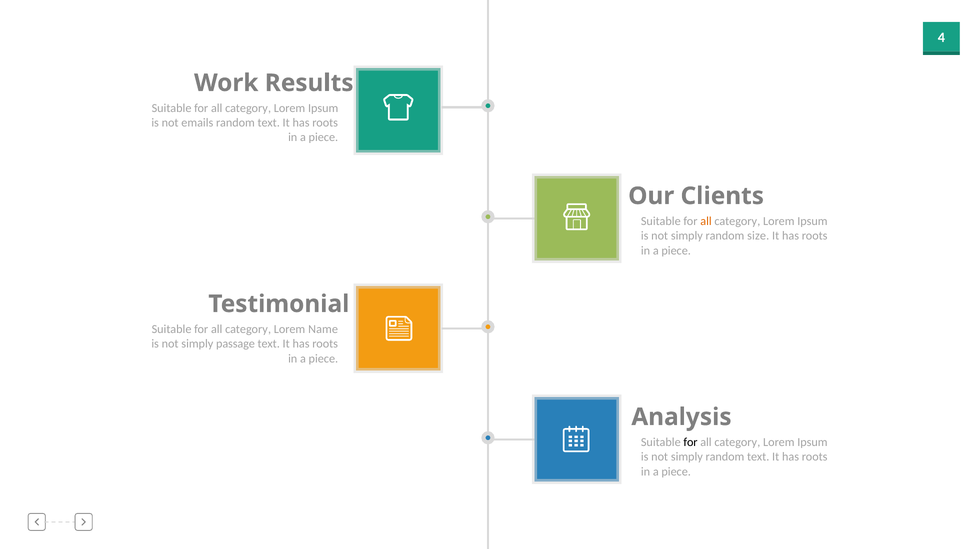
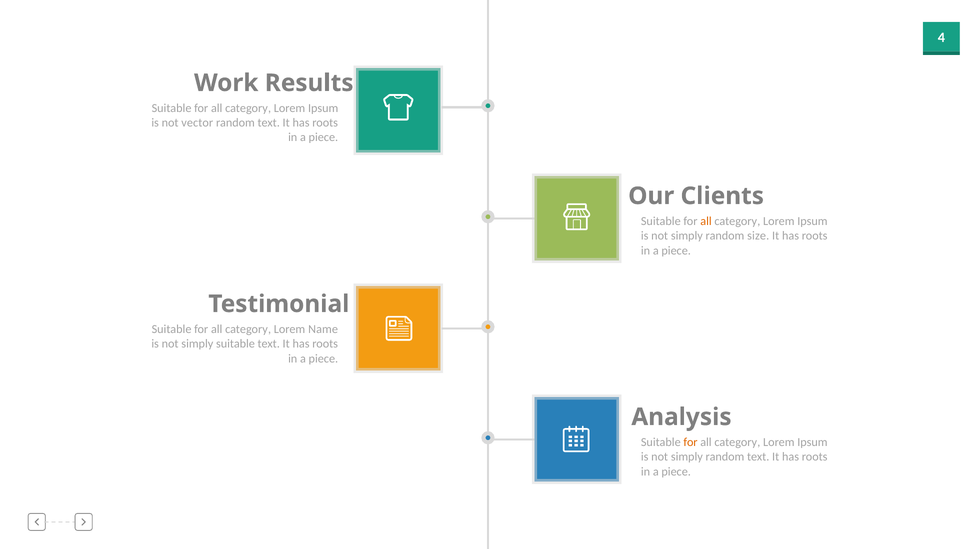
emails: emails -> vector (197, 123)
simply passage: passage -> suitable (235, 344)
for colour: black -> orange (691, 442)
